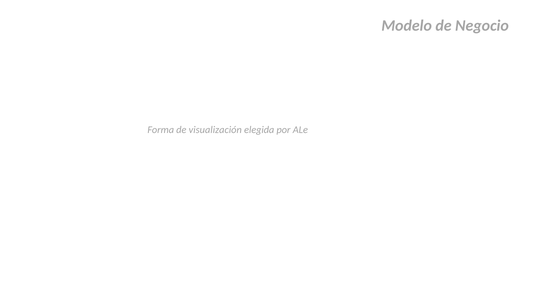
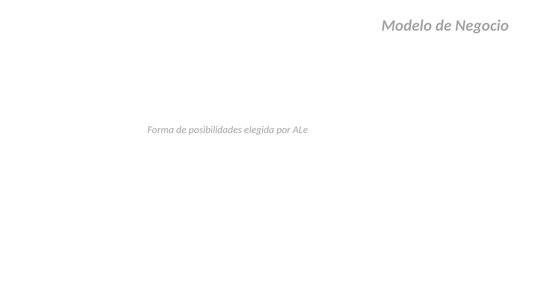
visualización: visualización -> posibilidades (215, 130)
